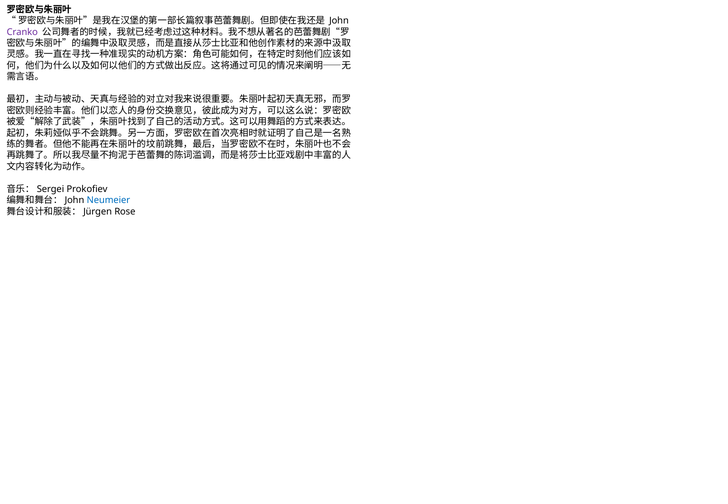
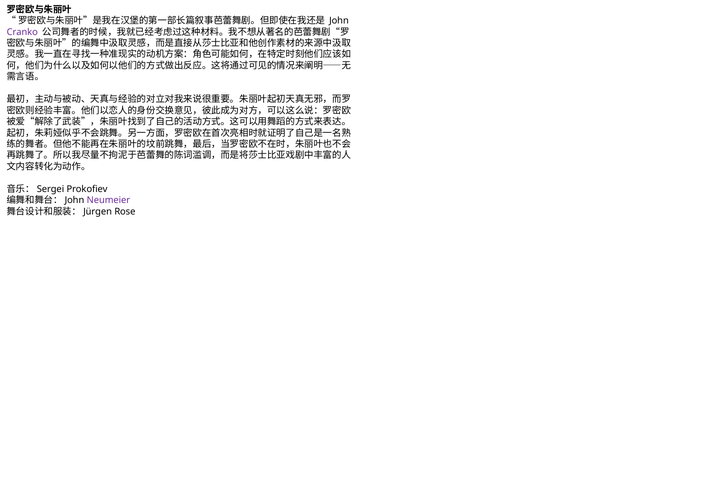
Neumeier colour: blue -> purple (108, 200)
